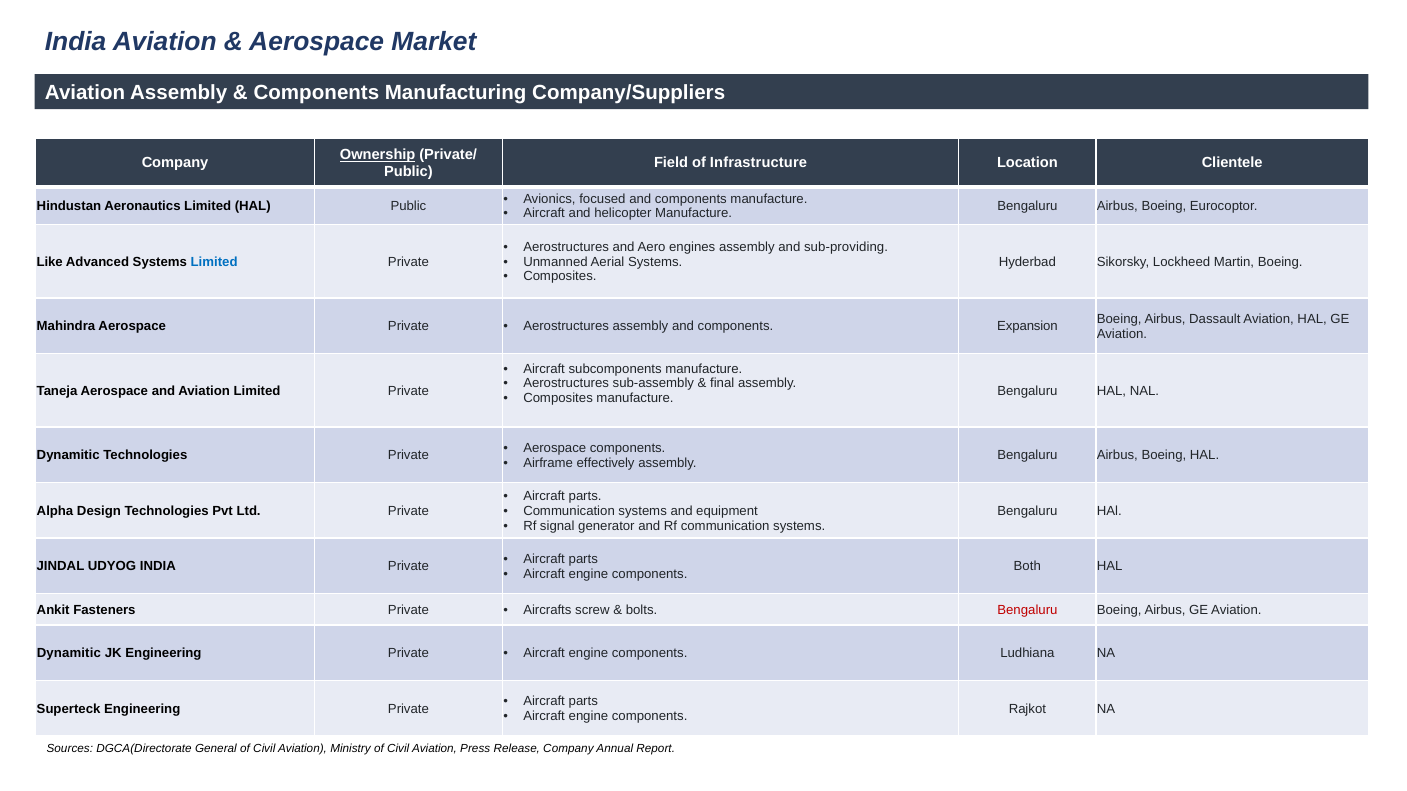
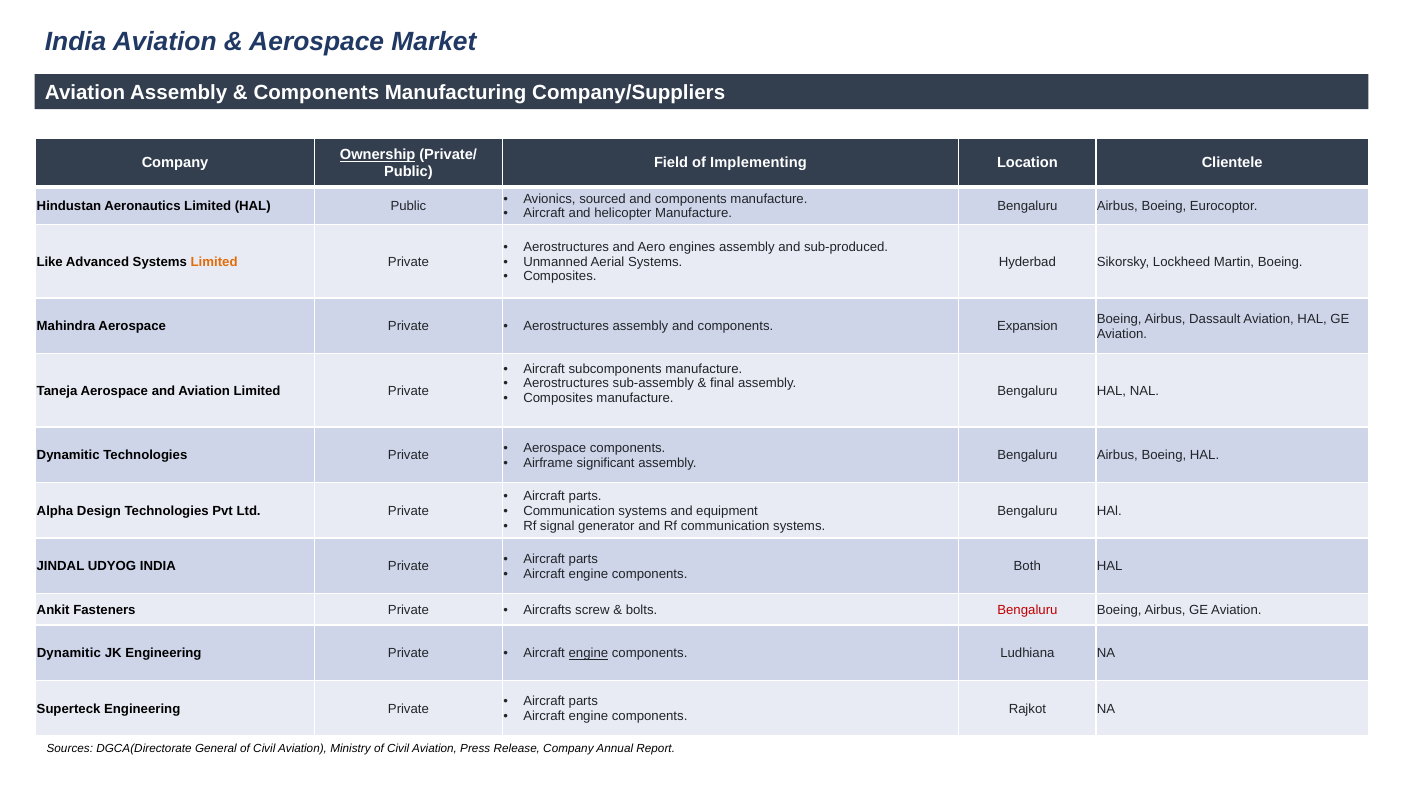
Infrastructure: Infrastructure -> Implementing (759, 163)
focused: focused -> sourced (603, 199)
sub-providing: sub-providing -> sub-produced (846, 247)
Limited colour: blue -> orange (214, 262)
effectively: effectively -> significant (606, 463)
engine underline: none -> present (588, 654)
